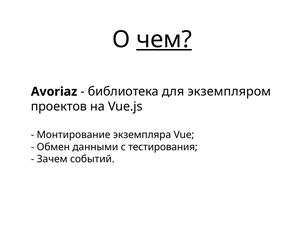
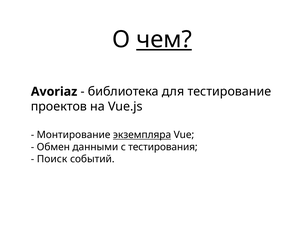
экземпляром: экземпляром -> тестирование (229, 92)
экземпляра underline: none -> present (142, 135)
Зачем: Зачем -> Поиск (52, 159)
